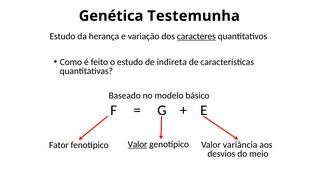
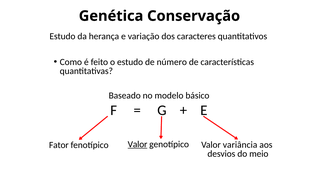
Testemunha: Testemunha -> Conservação (194, 16)
caracteres underline: present -> none (196, 36)
indireta: indireta -> número (172, 62)
